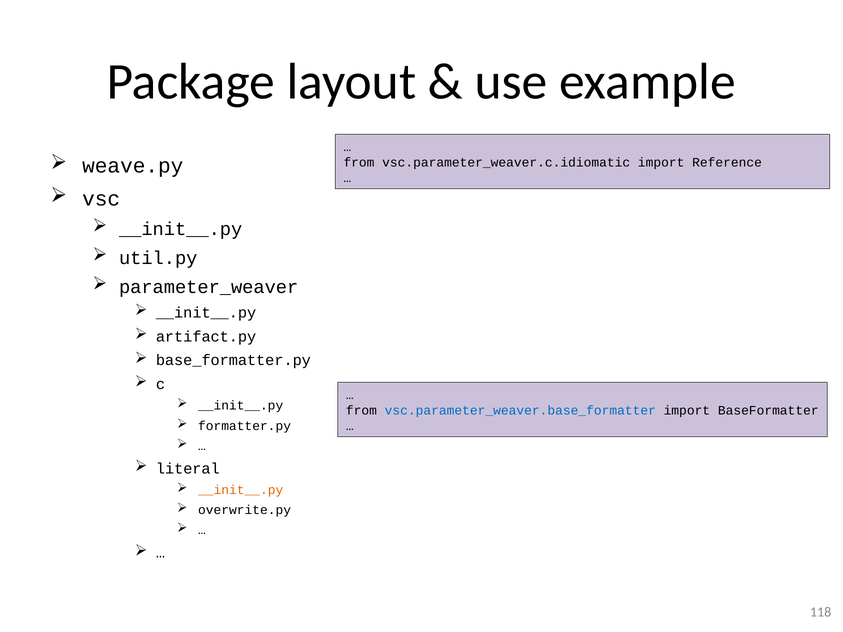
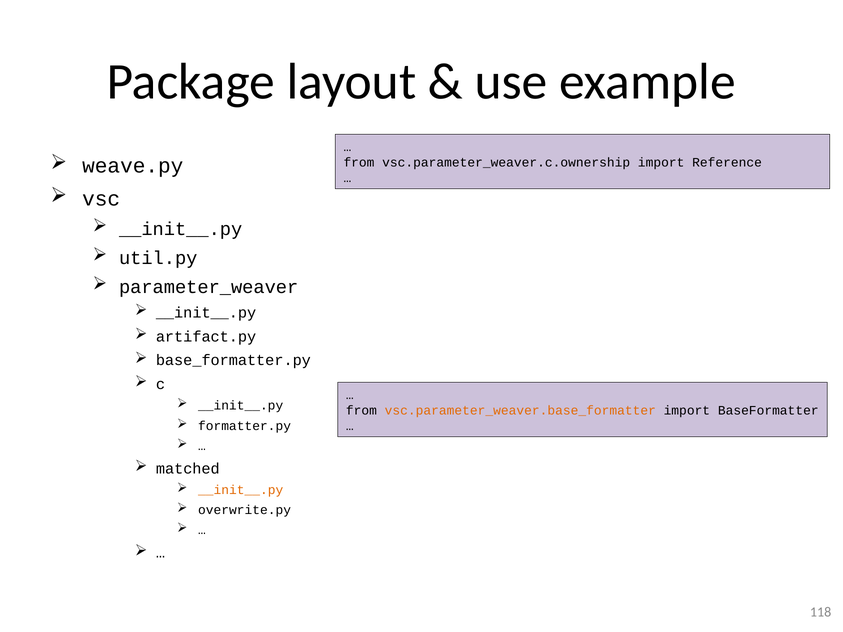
vsc.parameter_weaver.c.idiomatic: vsc.parameter_weaver.c.idiomatic -> vsc.parameter_weaver.c.ownership (506, 162)
vsc.parameter_weaver.base_formatter colour: blue -> orange (520, 411)
literal: literal -> matched (188, 469)
